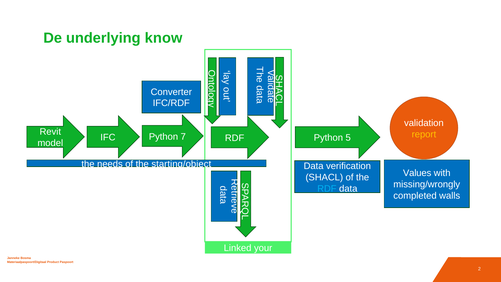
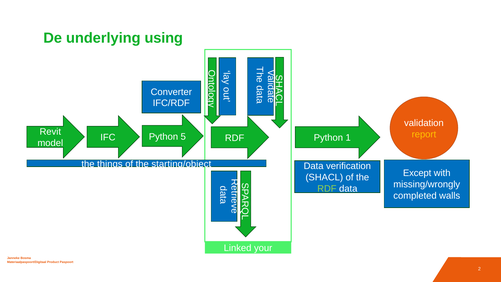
know: know -> using (164, 38)
7: 7 -> 5 (183, 136)
5: 5 -> 1 (348, 138)
needs: needs -> things (110, 164)
Values: Values -> Except (417, 173)
RDF colour: light blue -> light green (327, 188)
